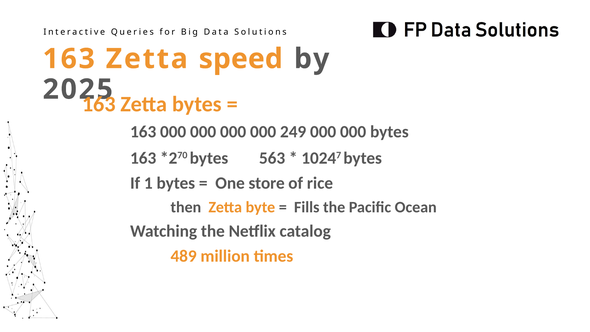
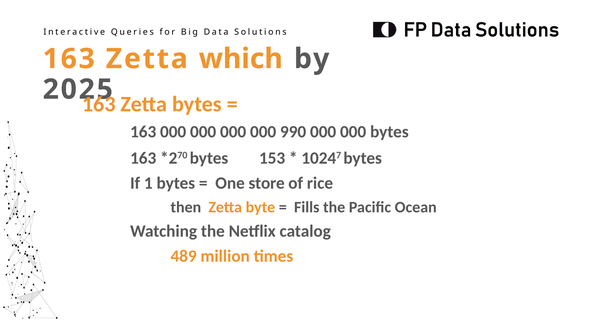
speed: speed -> which (241, 59)
249: 249 -> 990 (293, 132)
563: 563 -> 153 (272, 158)
